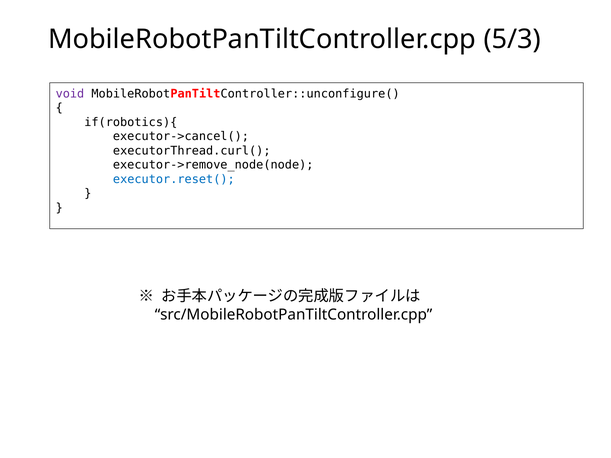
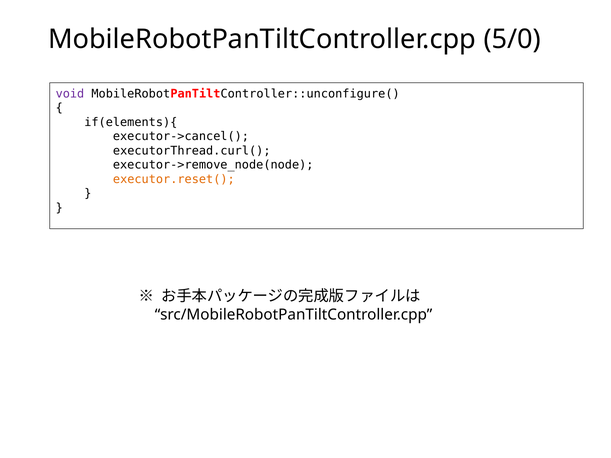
5/3: 5/3 -> 5/0 (512, 39)
if(robotics){: if(robotics){ -> if(elements){ (131, 122)
executor.reset( colour: blue -> orange (174, 179)
